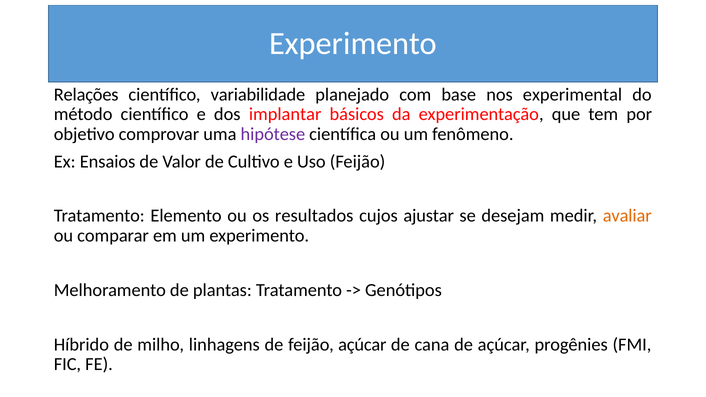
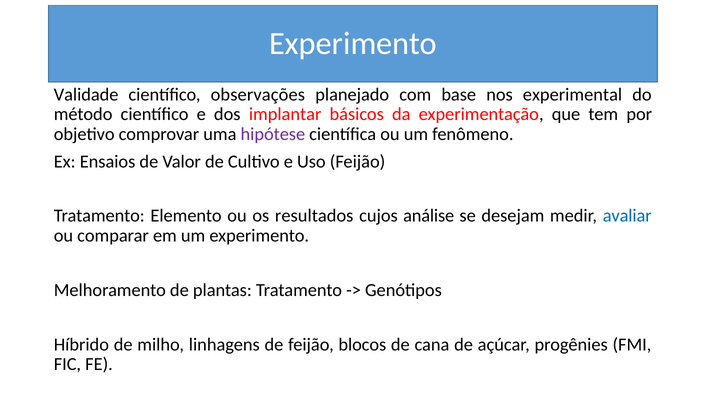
Relações: Relações -> Validade (86, 95)
variabilidade: variabilidade -> observações (258, 95)
ajustar: ajustar -> análise (429, 216)
avaliar colour: orange -> blue (627, 216)
feijão açúcar: açúcar -> blocos (362, 345)
